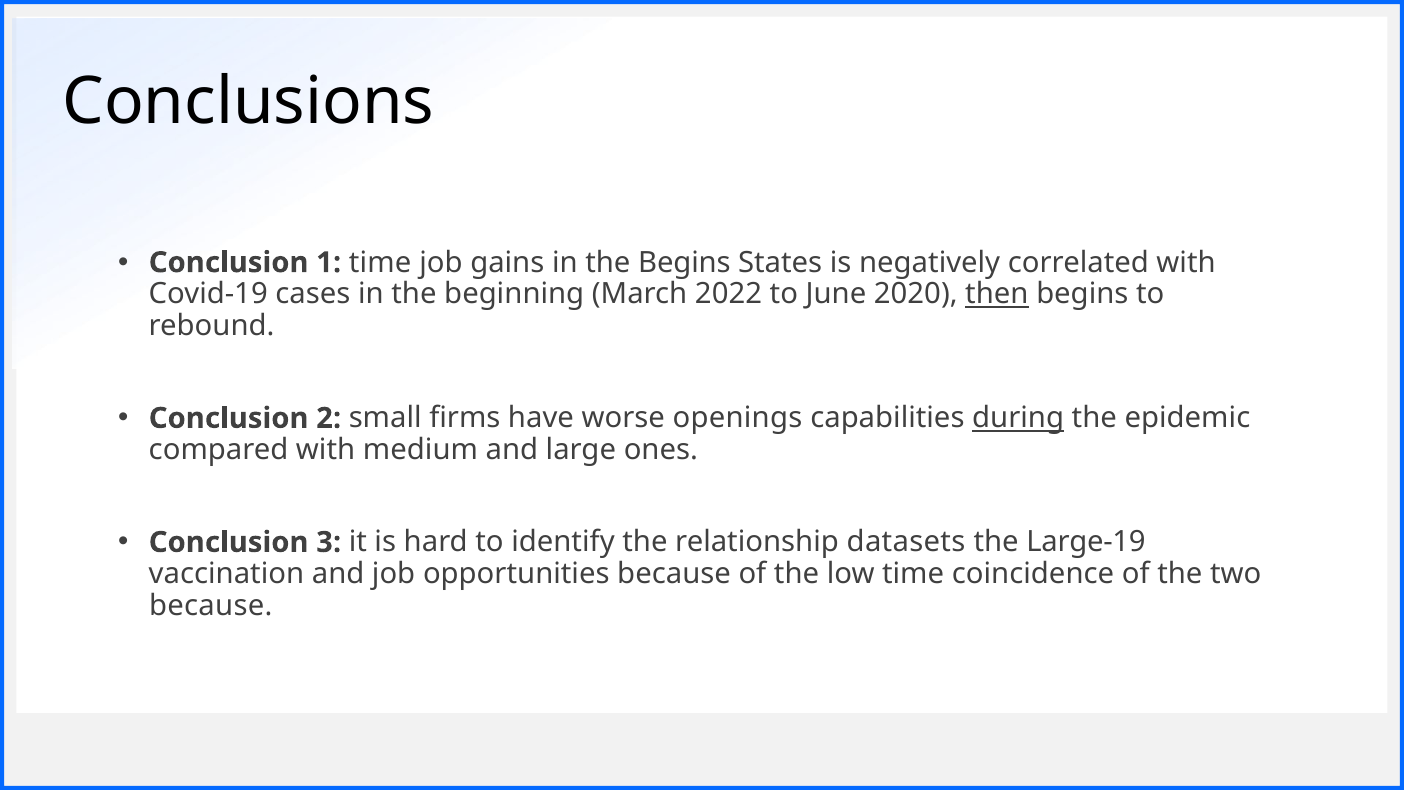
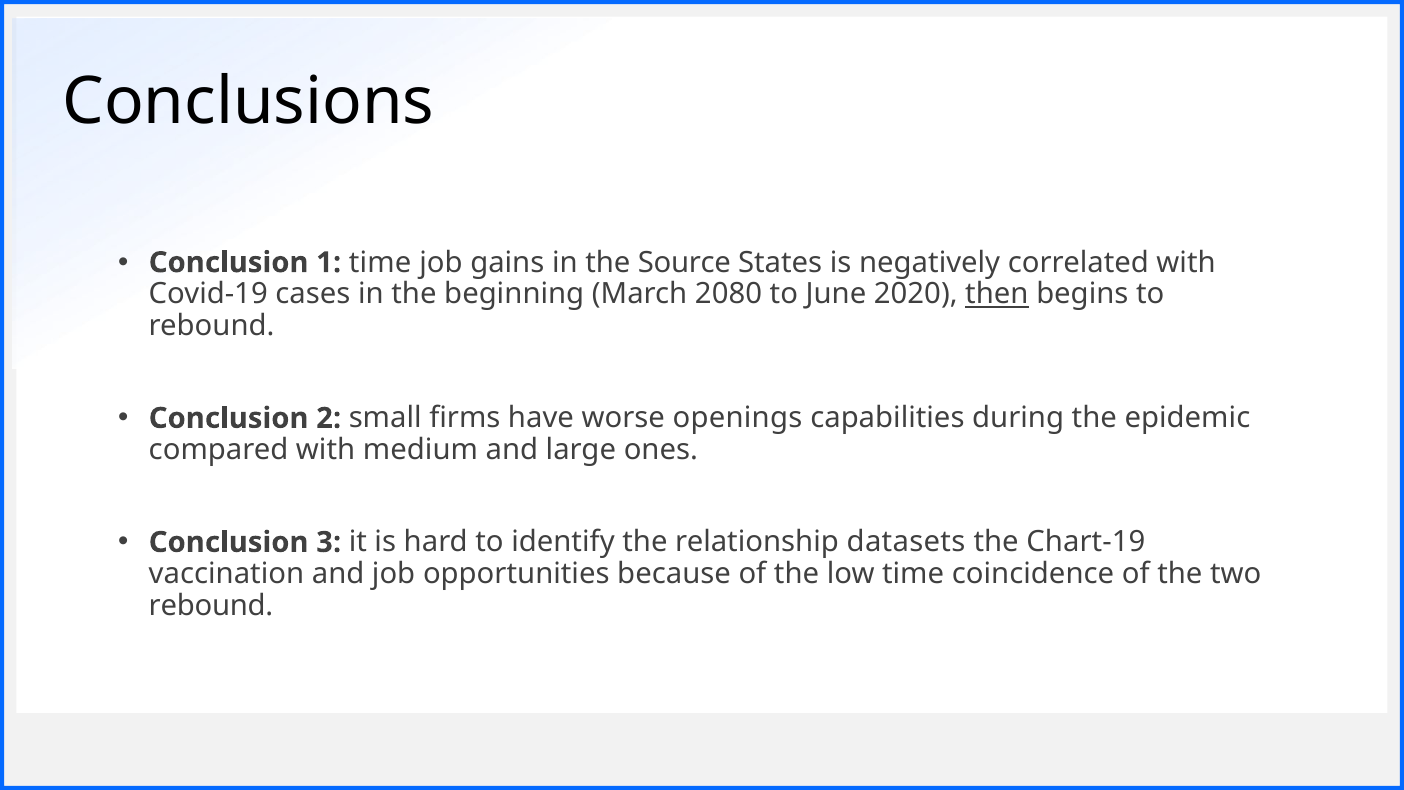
the Begins: Begins -> Source (684, 262)
2022: 2022 -> 2080 (729, 294)
during underline: present -> none (1018, 418)
Large-19: Large-19 -> Chart-19 (1086, 542)
because: because -> rebound (211, 605)
